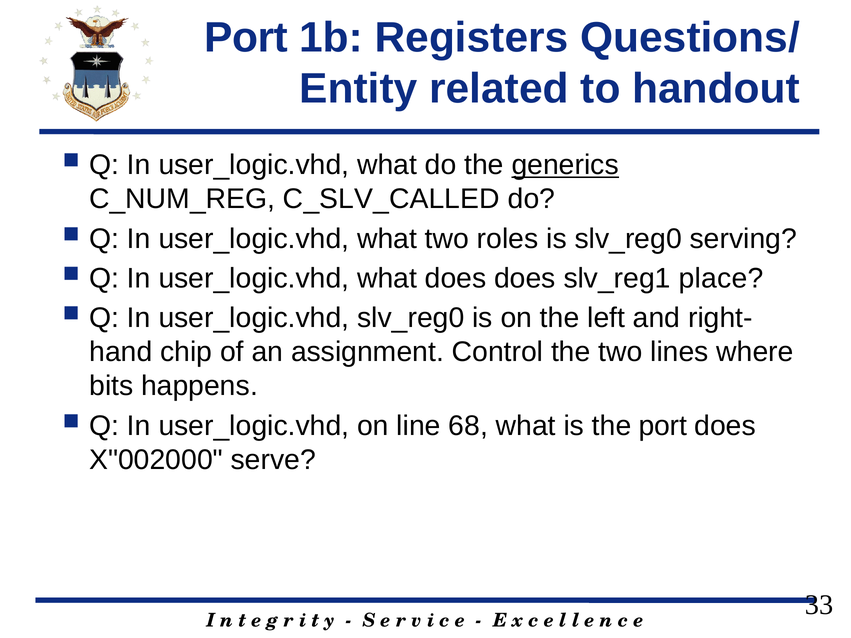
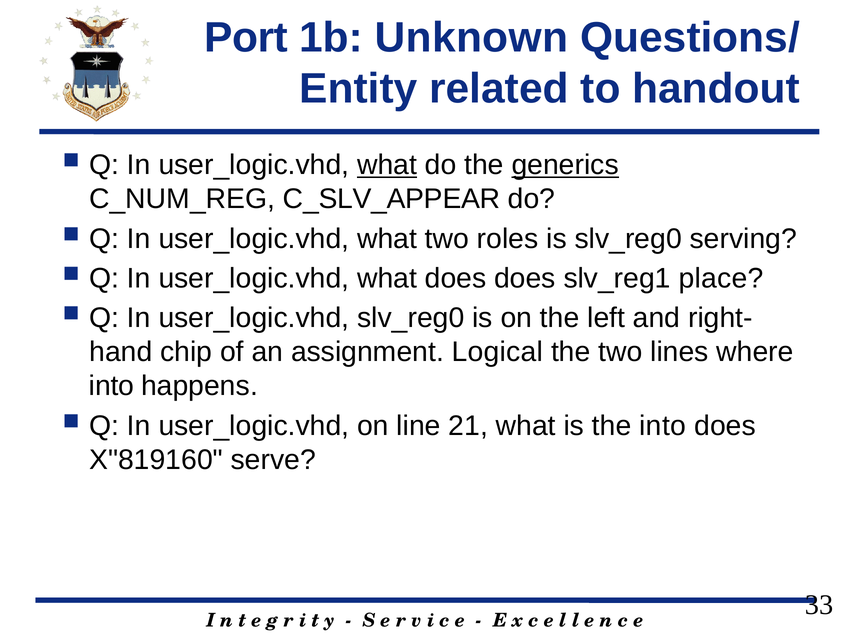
Registers: Registers -> Unknown (471, 38)
what underline: none -> present (387, 165)
C_SLV_CALLED: C_SLV_CALLED -> C_SLV_APPEAR (392, 199)
Control: Control -> Logical (497, 352)
bits: bits -> into (111, 386)
68: 68 -> 21 (468, 426)
the port: port -> into (663, 426)
X"002000: X"002000 -> X"819160 (156, 460)
